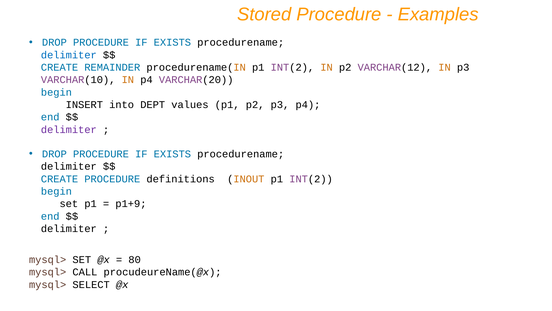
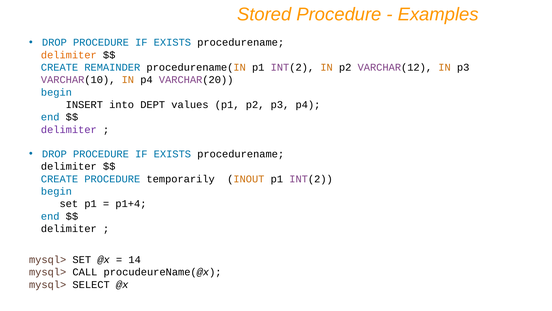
delimiter colour: blue -> orange (69, 55)
definitions: definitions -> temporarily (181, 179)
p1+9: p1+9 -> p1+4 (131, 204)
80: 80 -> 14 (135, 259)
